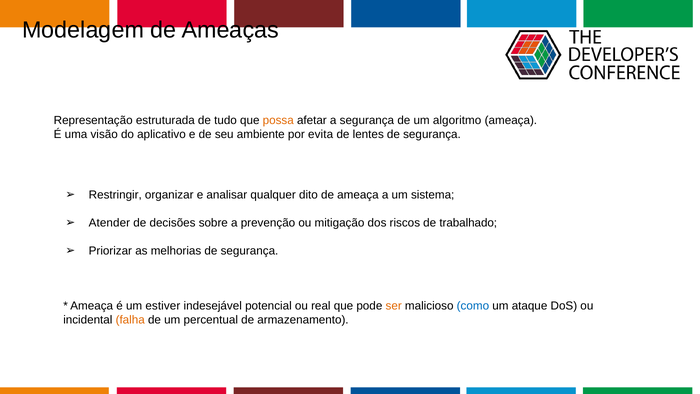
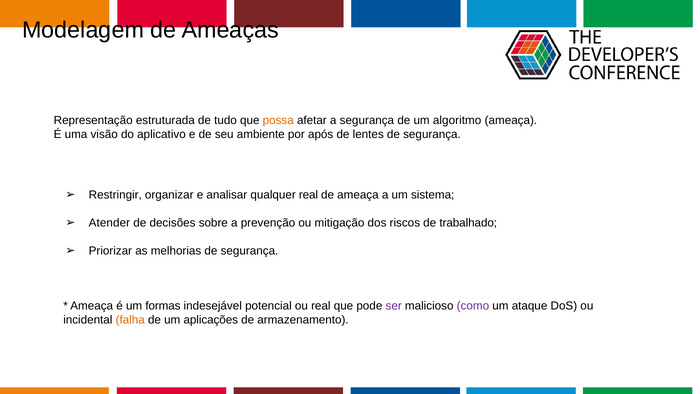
evita: evita -> após (321, 134)
qualquer dito: dito -> real (308, 195)
estiver: estiver -> formas (163, 306)
ser colour: orange -> purple (394, 306)
como colour: blue -> purple (473, 306)
percentual: percentual -> aplicações (211, 320)
